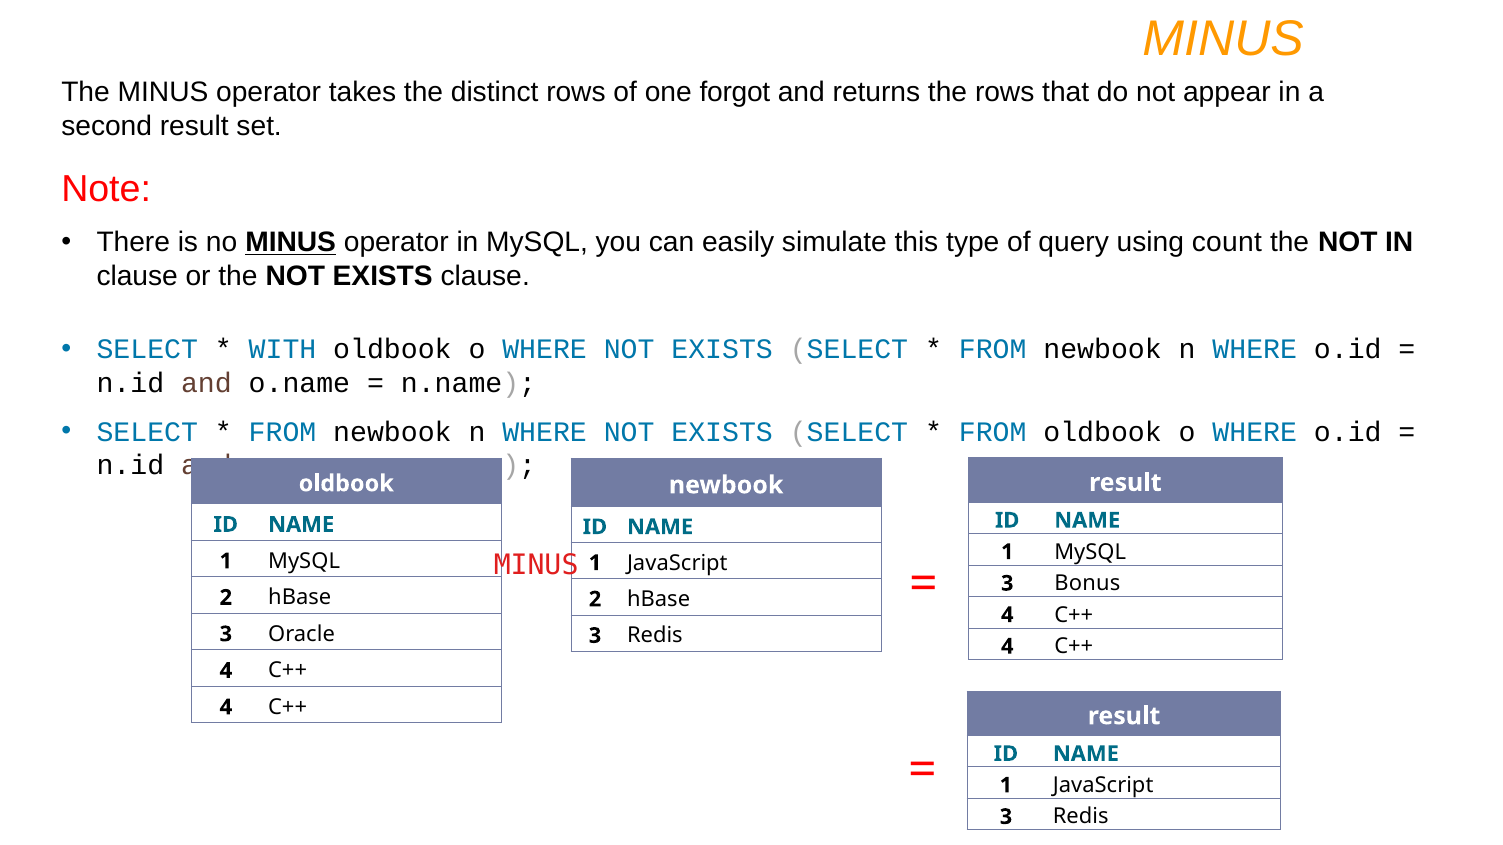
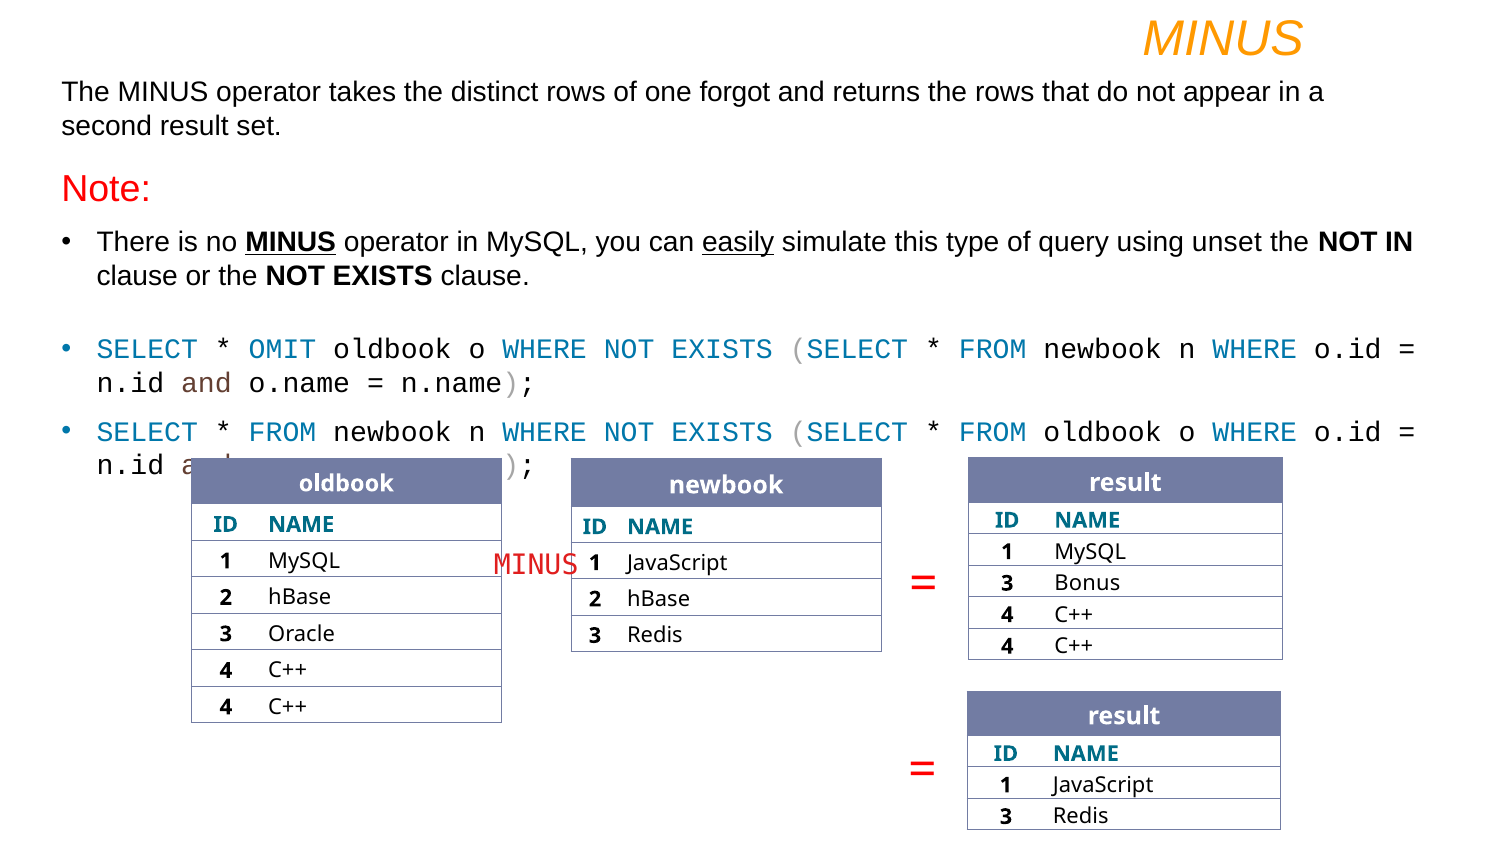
easily underline: none -> present (738, 243)
count: count -> unset (1227, 243)
WITH: WITH -> OMIT (283, 349)
